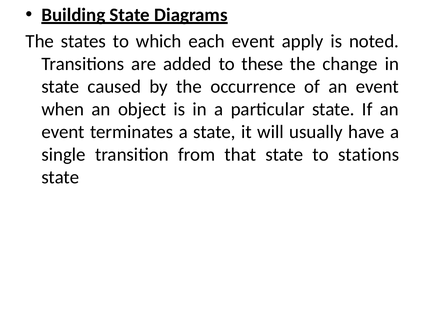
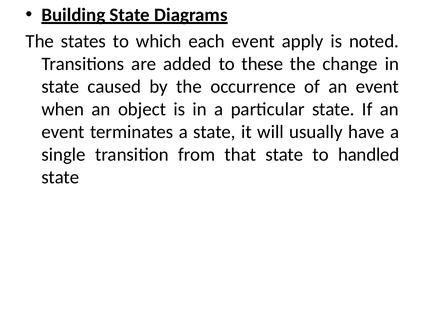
stations: stations -> handled (369, 155)
